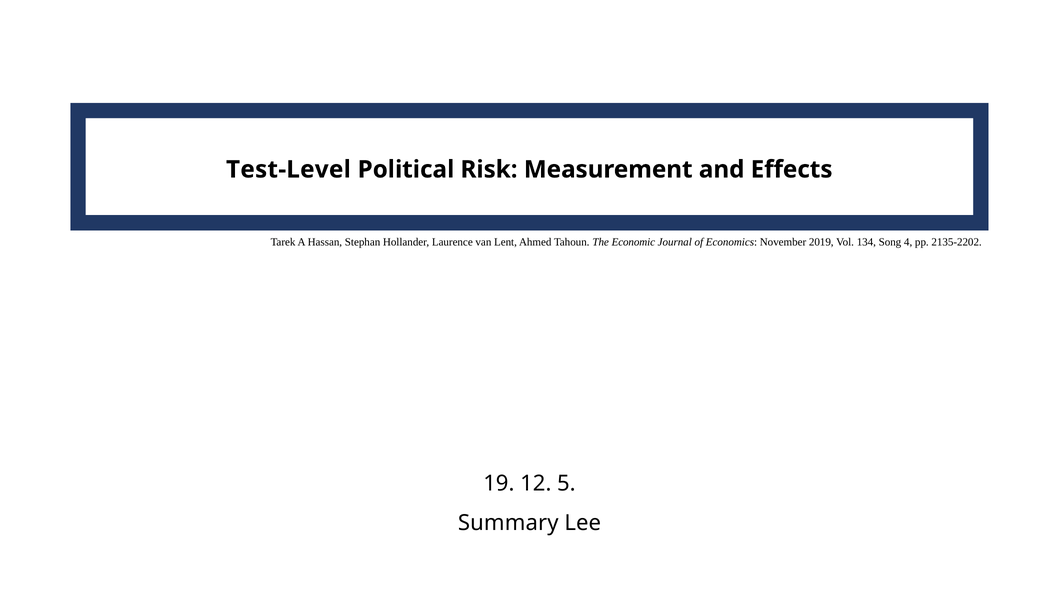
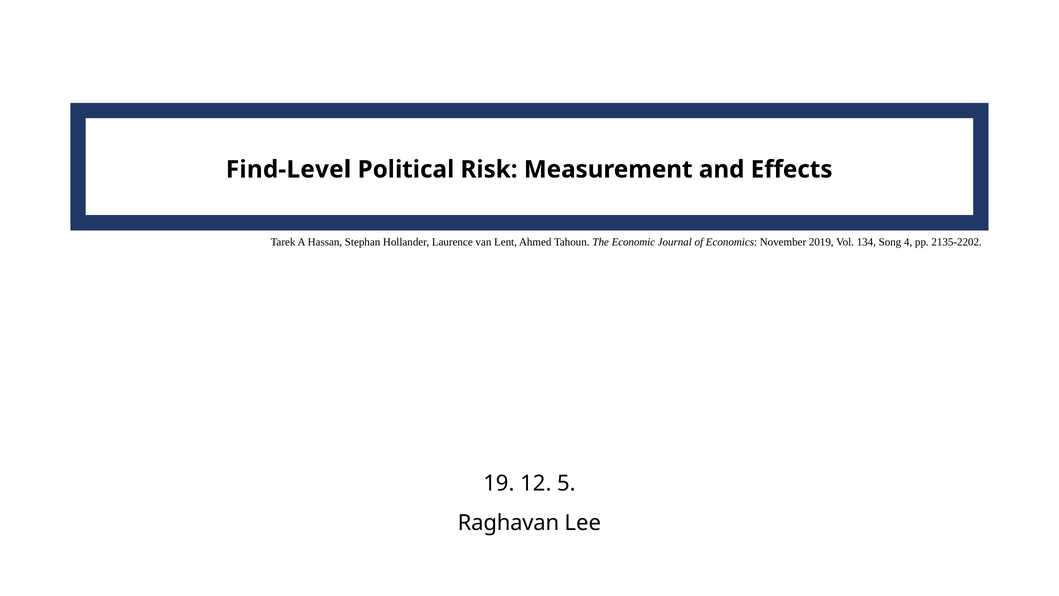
Test-Level: Test-Level -> Find-Level (288, 169)
Summary: Summary -> Raghavan (508, 523)
